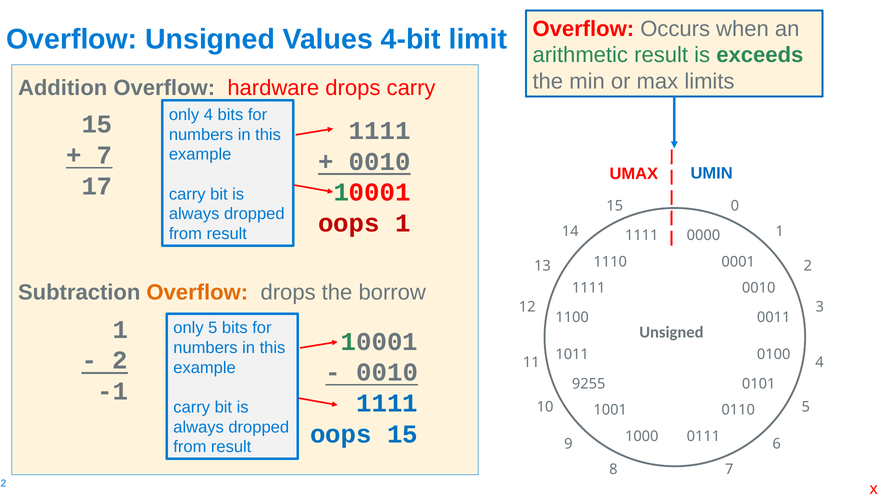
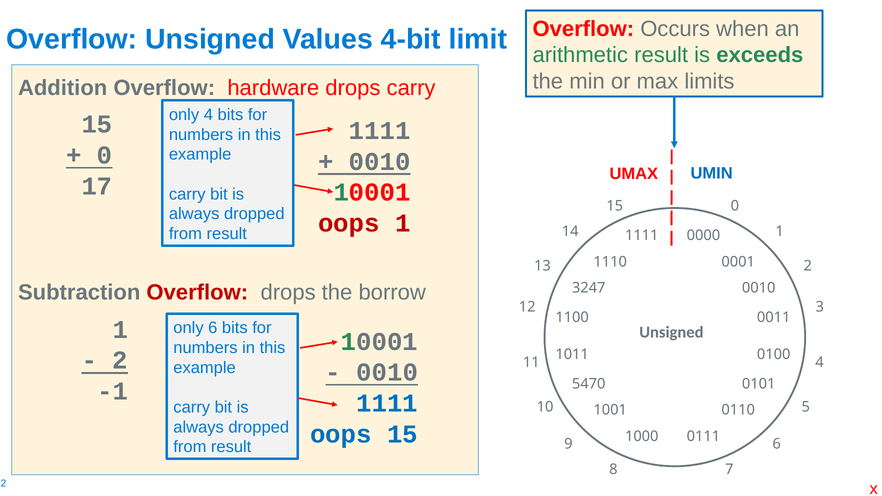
7: 7 -> 0 (105, 155)
Overflow colour: orange -> red (197, 293)
1111: 1111 -> 3247 (589, 288)
only 5: 5 -> 6 (213, 328)
9255: 9255 -> 5470 (589, 384)
